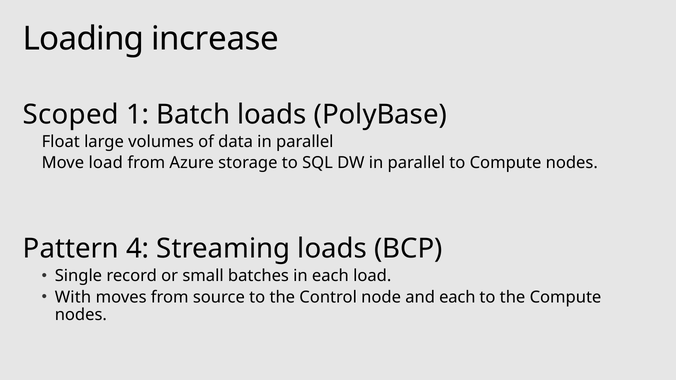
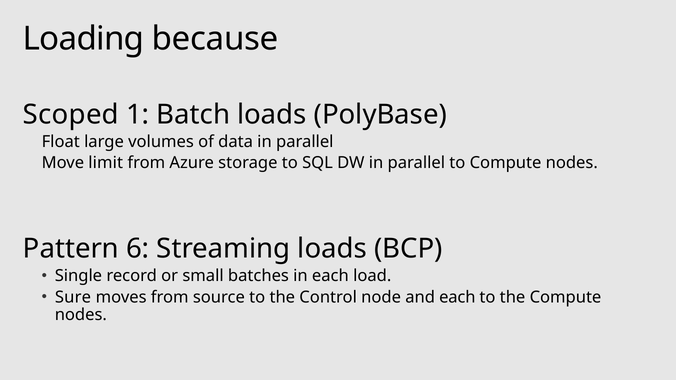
increase: increase -> because (215, 39)
Move load: load -> limit (106, 163)
4: 4 -> 6 (138, 249)
With: With -> Sure (73, 297)
